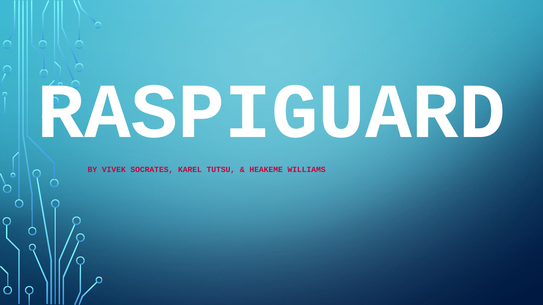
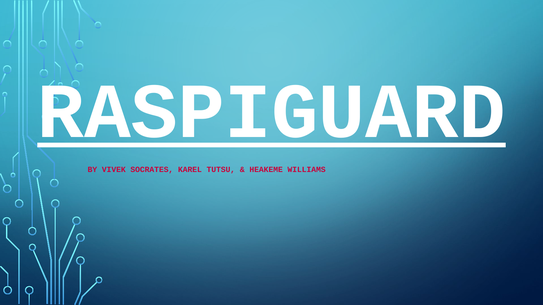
RASPIGUARD underline: none -> present (271, 112)
